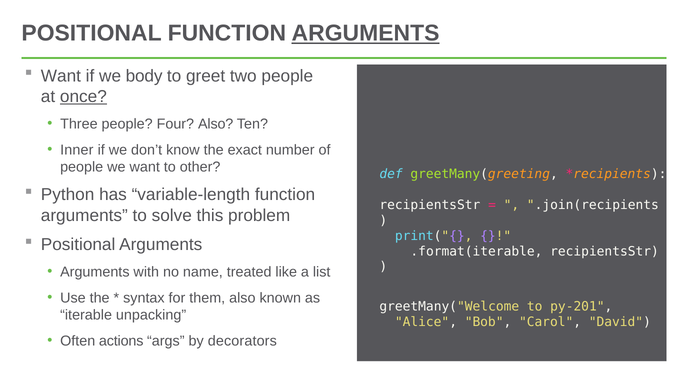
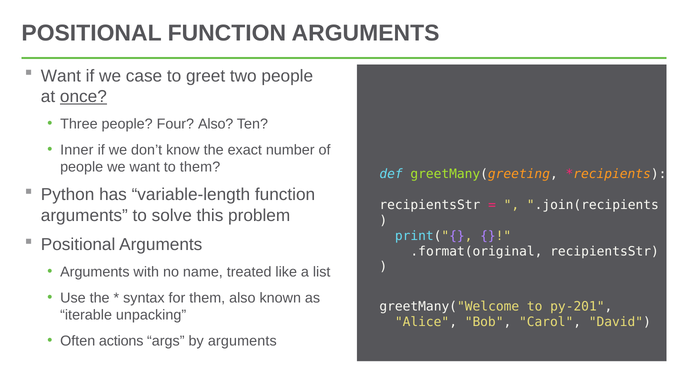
ARGUMENTS underline: present -> none (366, 33)
body: body -> case (144, 76)
to other: other -> them (200, 167)
.format(iterable: .format(iterable -> .format(original (476, 251)
by decorators: decorators -> arguments (242, 341)
